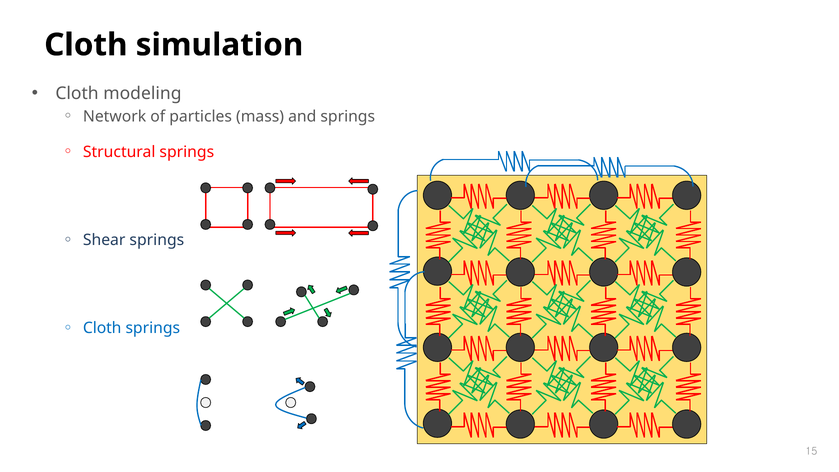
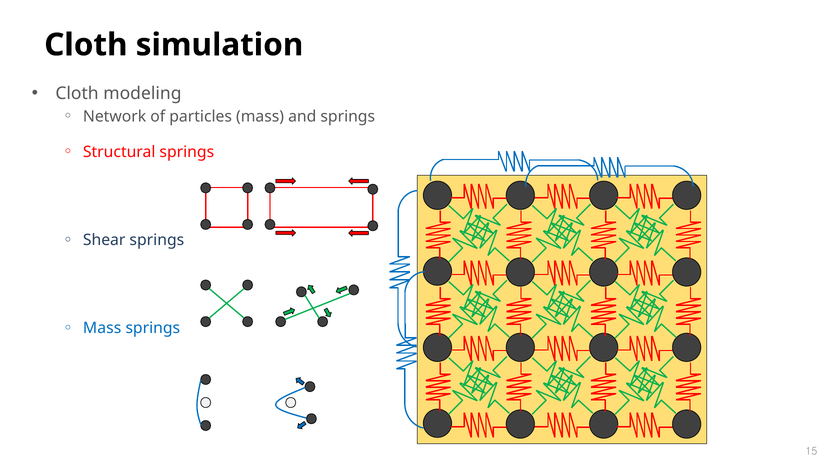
Cloth: Cloth -> Mass (102, 328)
